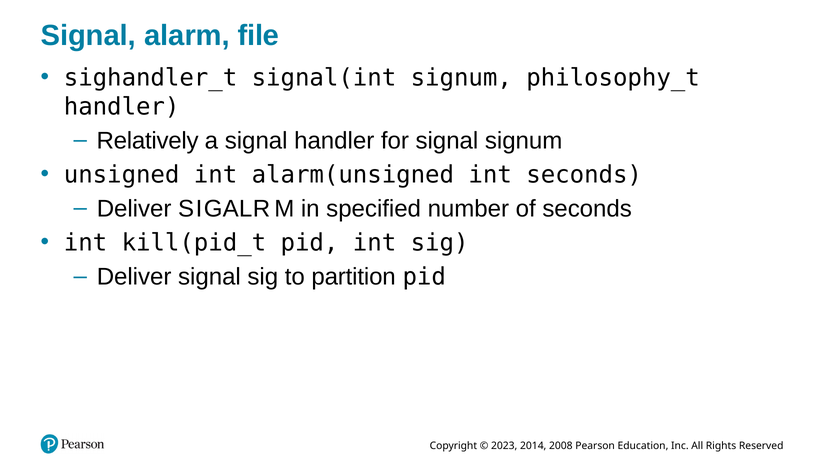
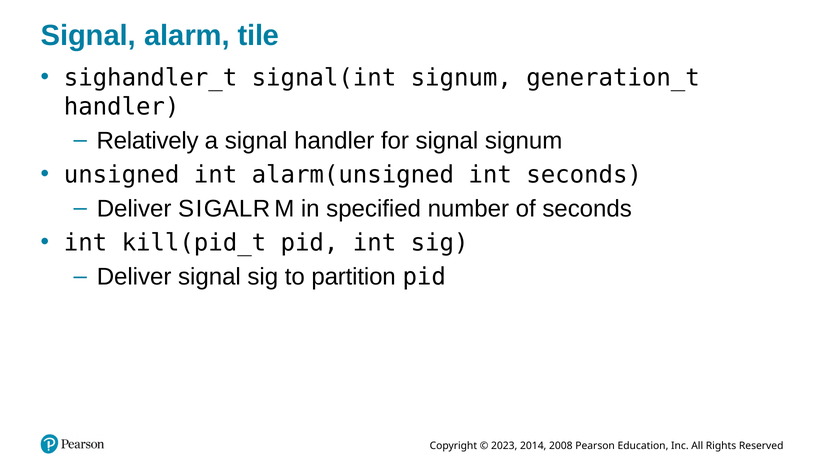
file: file -> tile (258, 36)
philosophy_t: philosophy_t -> generation_t (613, 78)
